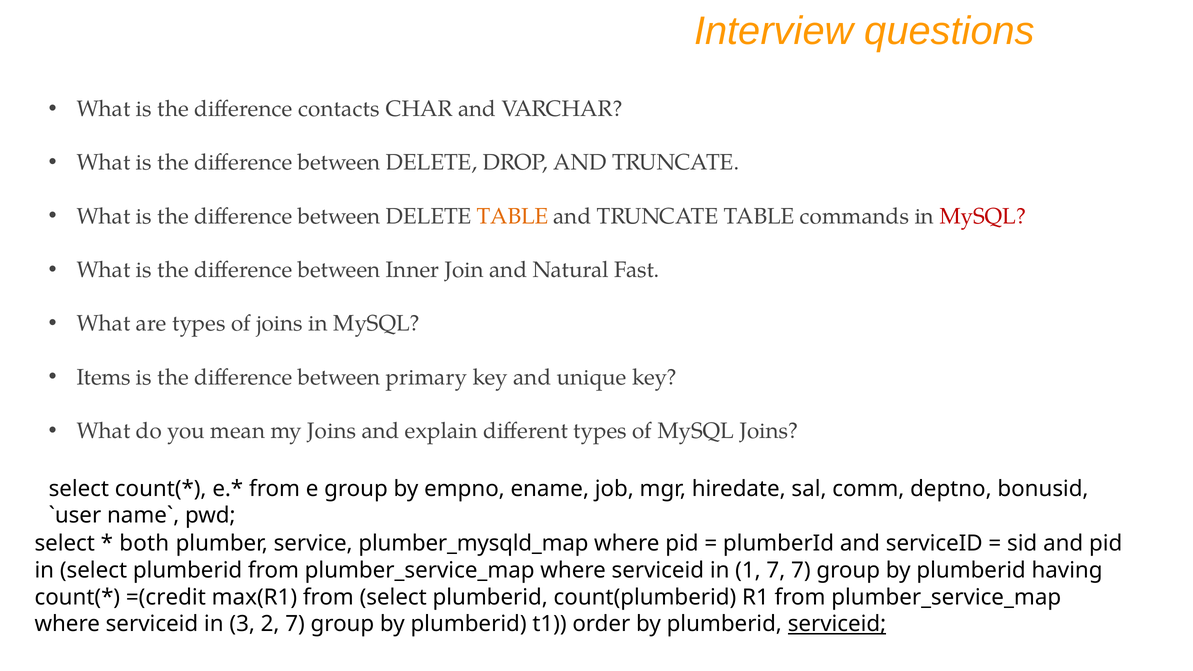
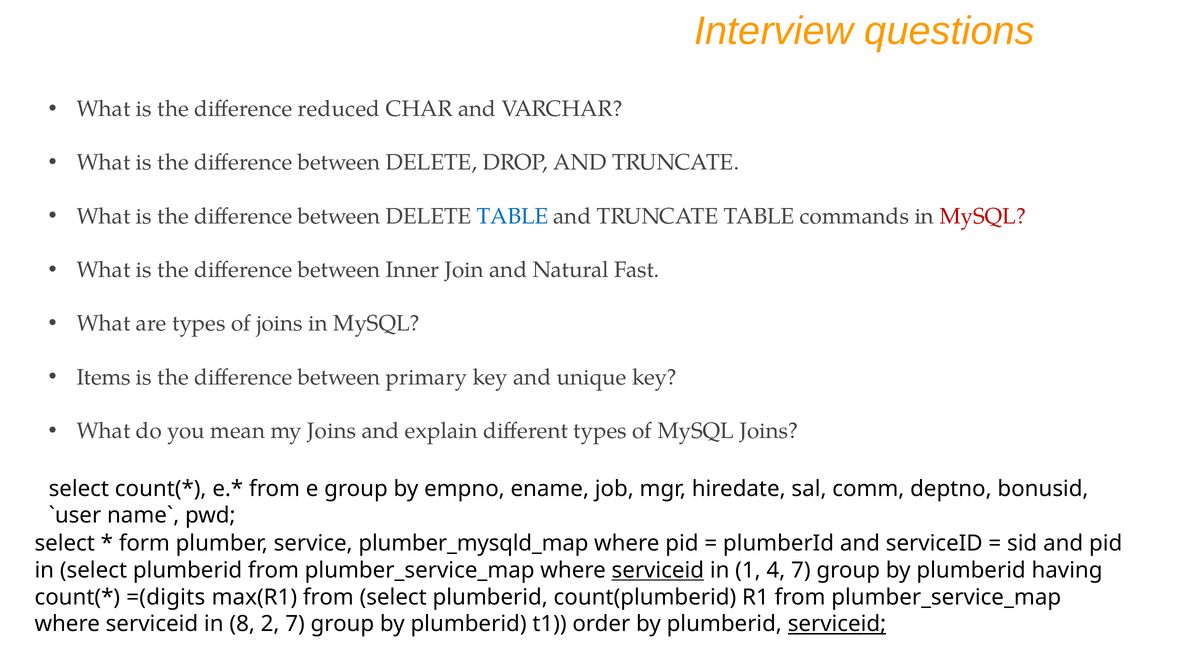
contacts: contacts -> reduced (339, 109)
TABLE colour: orange -> blue (513, 216)
both: both -> form (144, 544)
serviceid underline: none -> present (658, 570)
1 7: 7 -> 4 (776, 570)
=(credit: =(credit -> =(digits (166, 597)
3: 3 -> 8 (242, 624)
